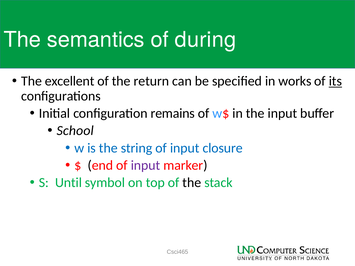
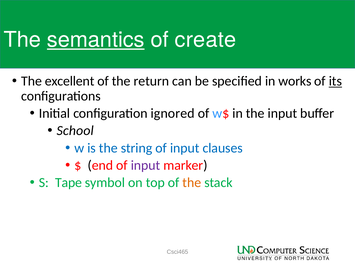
semantics underline: none -> present (96, 40)
during: during -> create (205, 40)
remains: remains -> ignored (173, 113)
closure: closure -> clauses (223, 148)
Until: Until -> Tape (69, 183)
the colour: black -> orange (192, 183)
